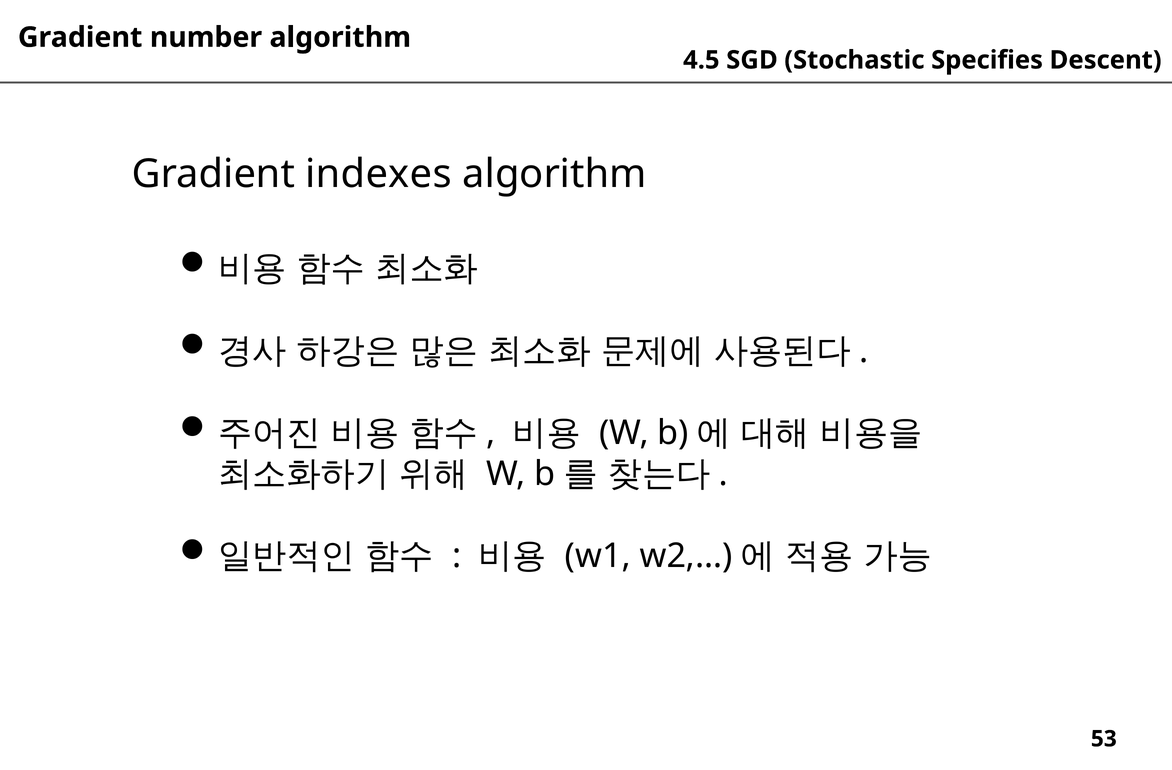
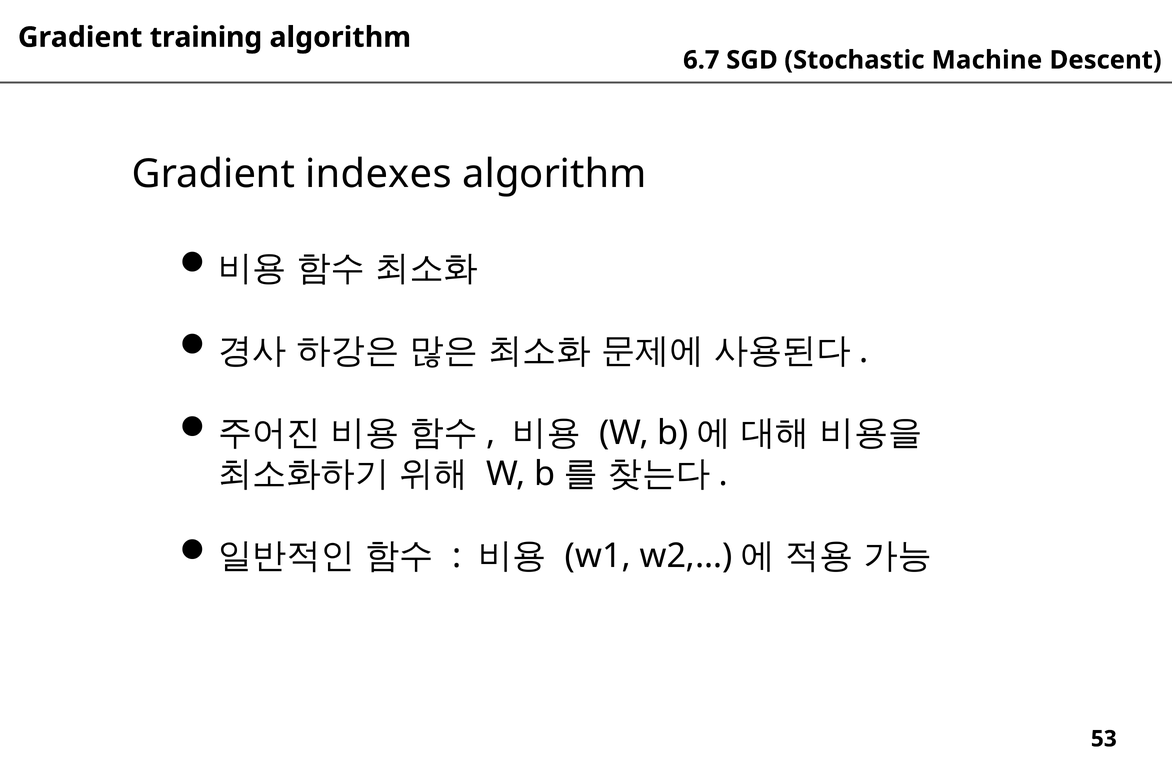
number: number -> training (206, 37)
4.5: 4.5 -> 6.7 (701, 60)
Specifies: Specifies -> Machine (987, 60)
